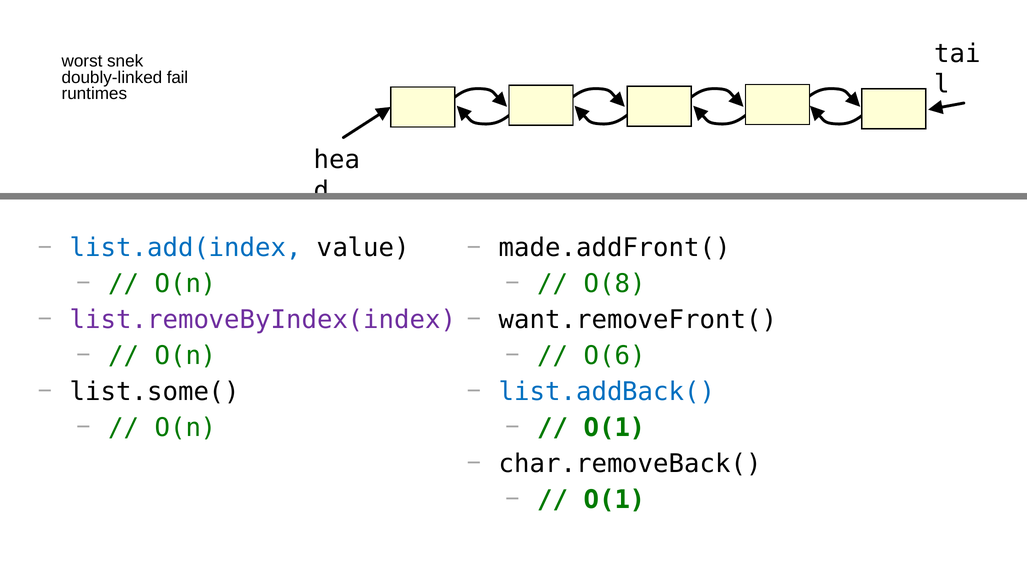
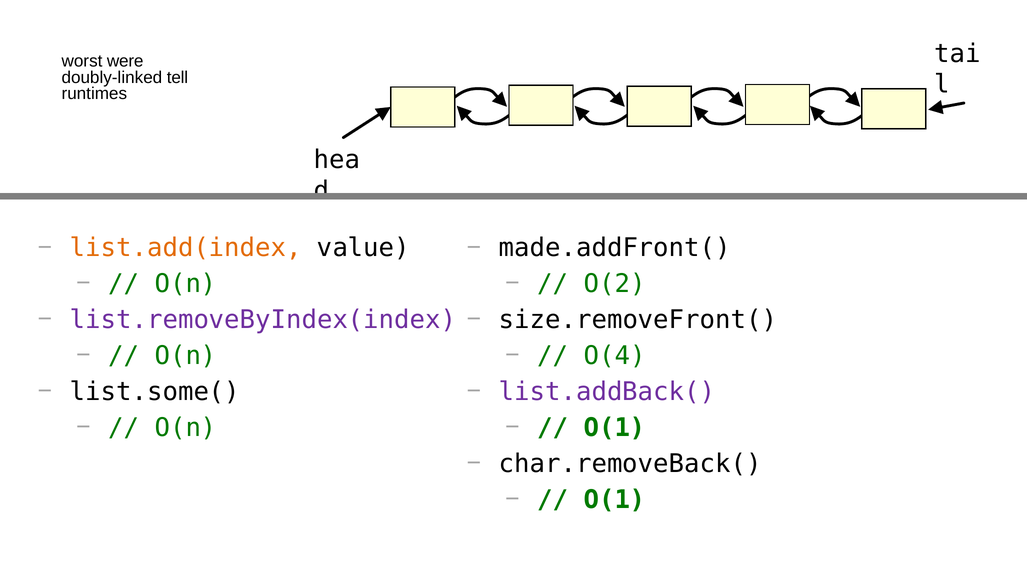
snek: snek -> were (125, 61)
fail: fail -> tell (178, 77)
list.add(index colour: blue -> orange (186, 248)
O(8: O(8 -> O(2 (615, 284)
want.removeFront(: want.removeFront( -> size.removeFront( (638, 320)
O(6: O(6 -> O(4 (615, 356)
list.addBack( colour: blue -> purple (607, 392)
